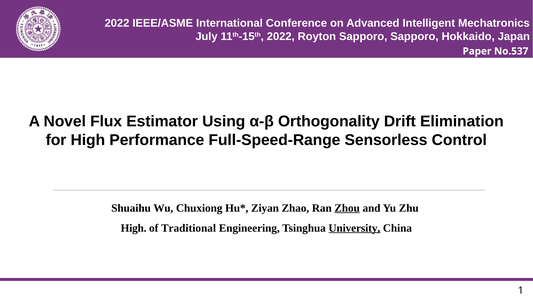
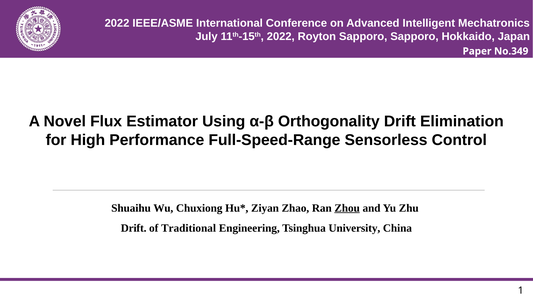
No.537: No.537 -> No.349 (511, 51)
High: High -> Drift (134, 228)
University underline: present -> none (354, 228)
